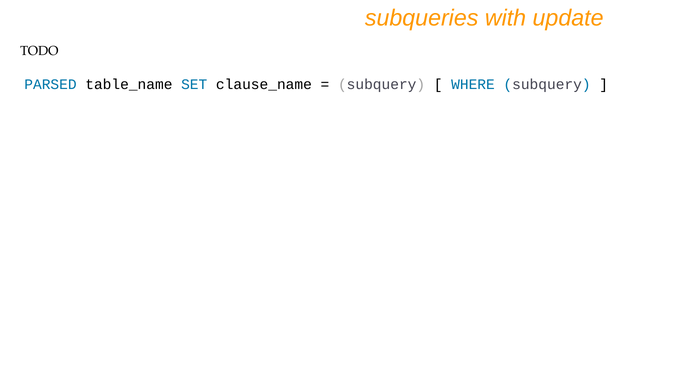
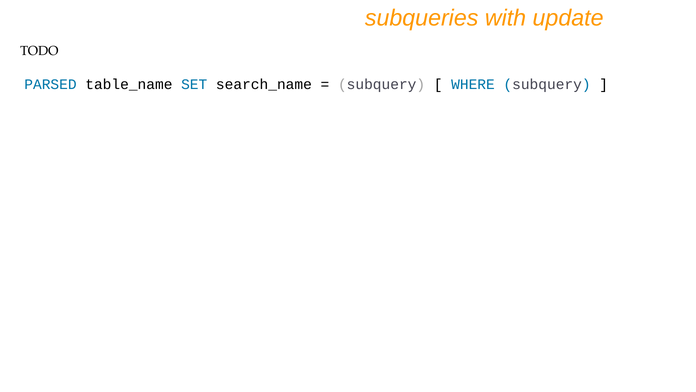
clause_name: clause_name -> search_name (264, 84)
